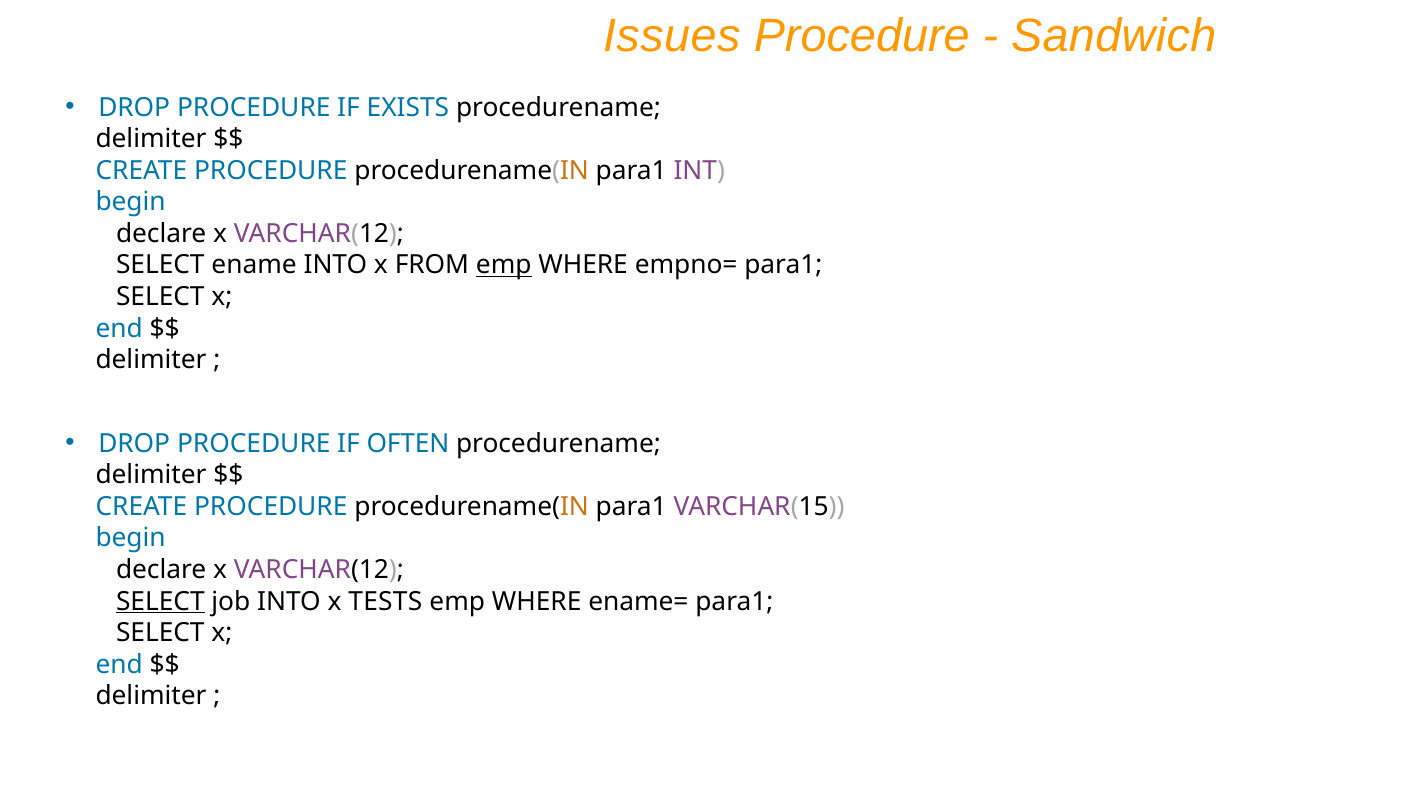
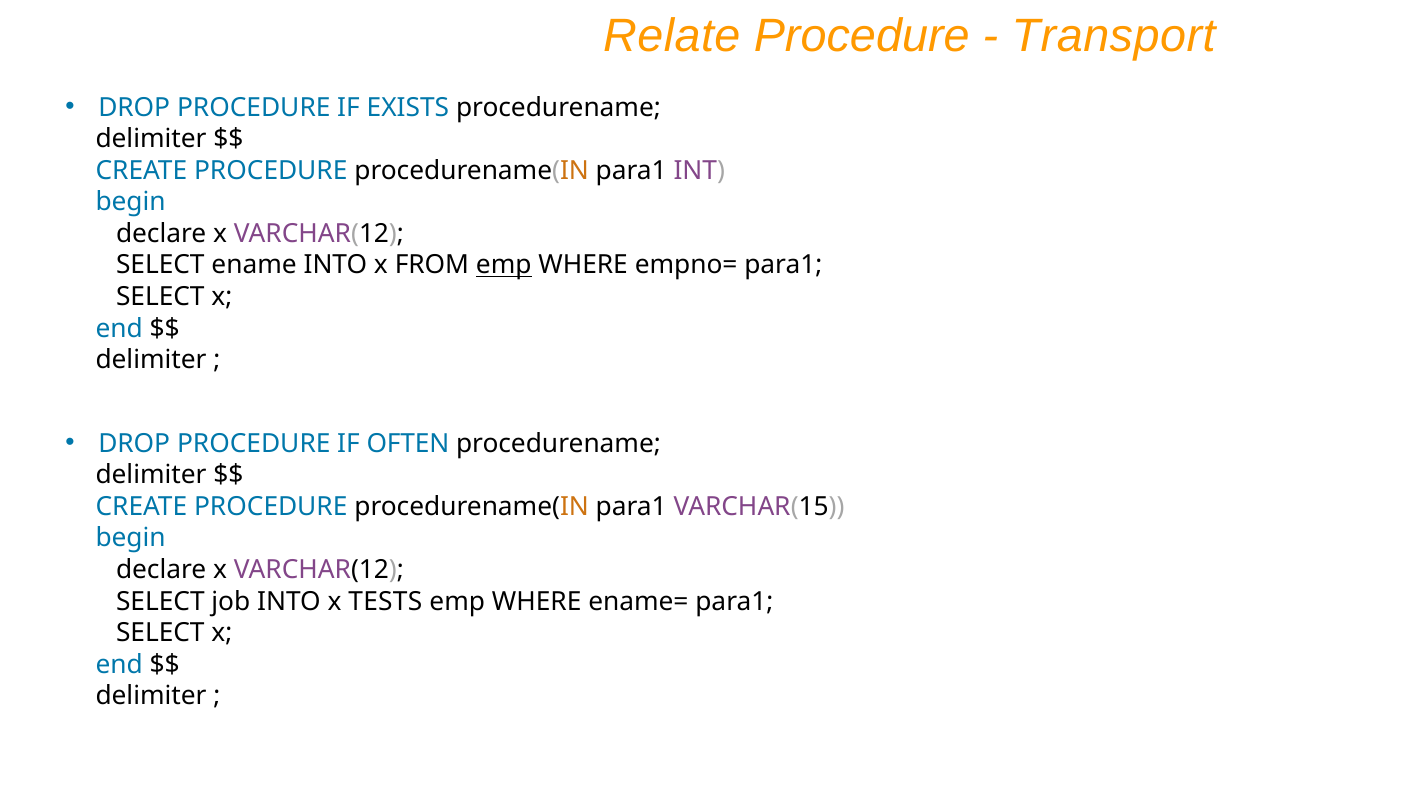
Issues: Issues -> Relate (672, 37)
Sandwich: Sandwich -> Transport (1114, 37)
SELECT underline: present -> none (160, 601)
